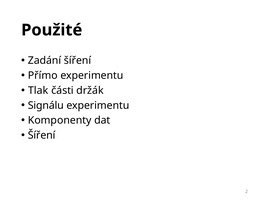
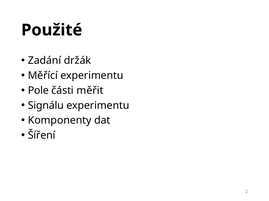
Zadání šíření: šíření -> držák (78, 61)
Přímo: Přímo -> Měřící (43, 76)
Tlak: Tlak -> Pole (38, 91)
držák: držák -> měřit (90, 91)
